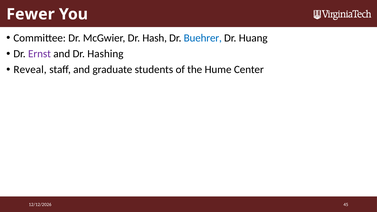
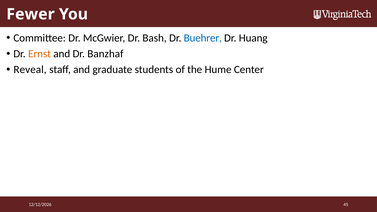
Hash: Hash -> Bash (155, 38)
Ernst colour: purple -> orange (39, 54)
Hashing: Hashing -> Banzhaf (105, 54)
